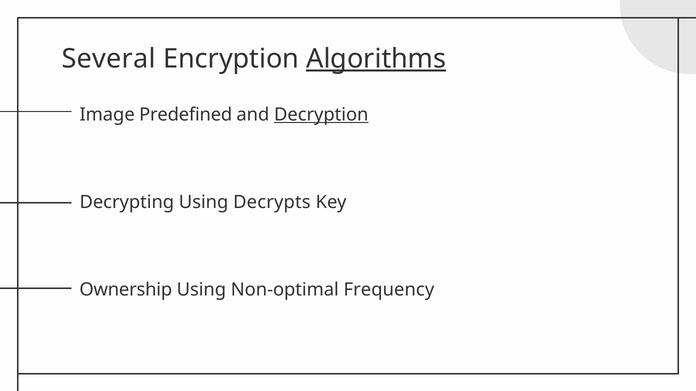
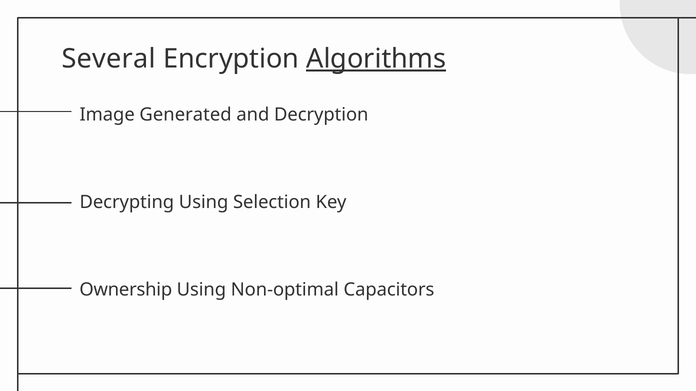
Predefined: Predefined -> Generated (186, 115)
Decryption underline: present -> none (321, 115)
Decrypts: Decrypts -> Selection (272, 202)
Frequency: Frequency -> Capacitors (389, 290)
